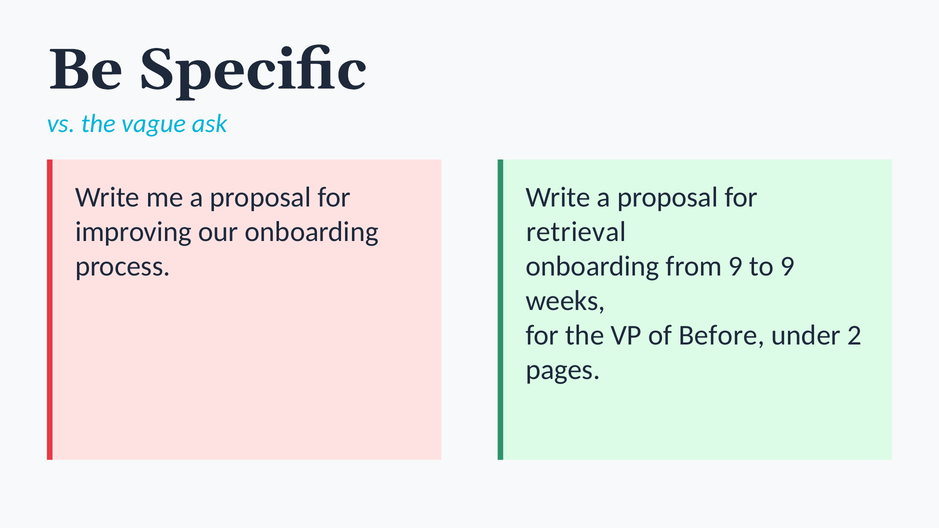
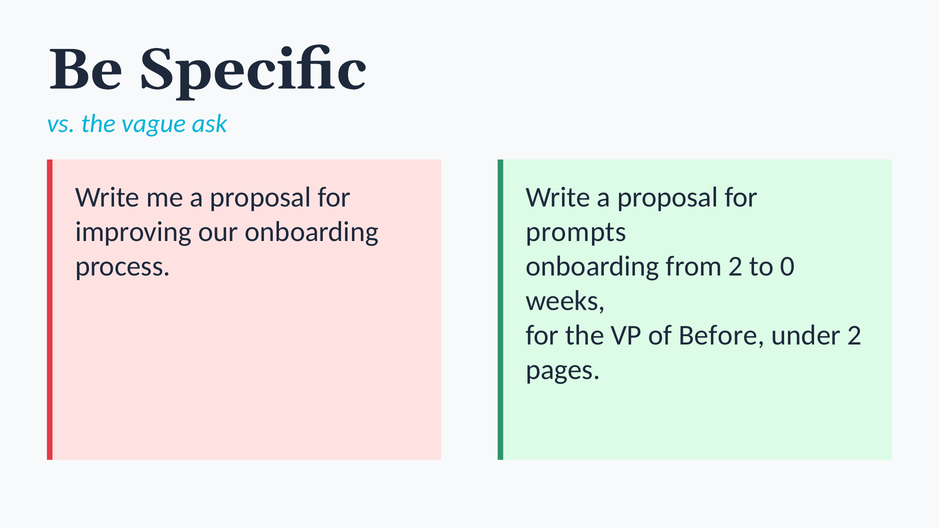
retrieval: retrieval -> prompts (576, 232)
from 9: 9 -> 2 (736, 266)
to 9: 9 -> 0 (788, 266)
